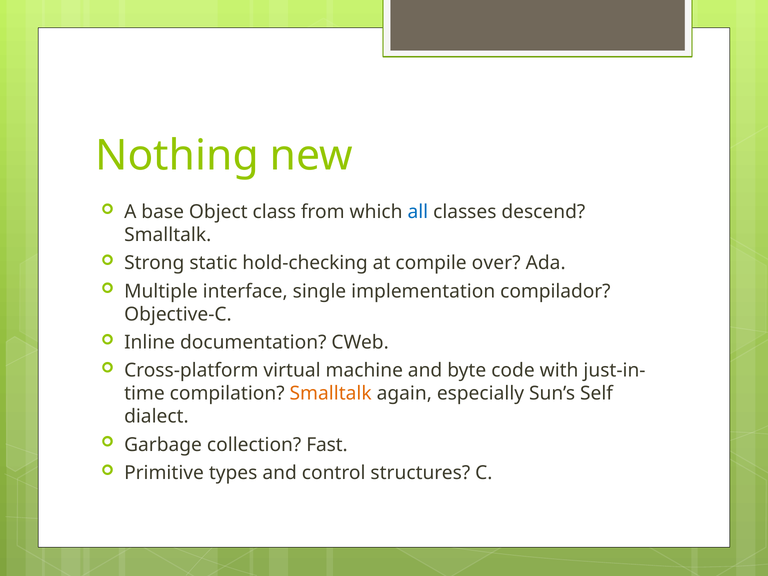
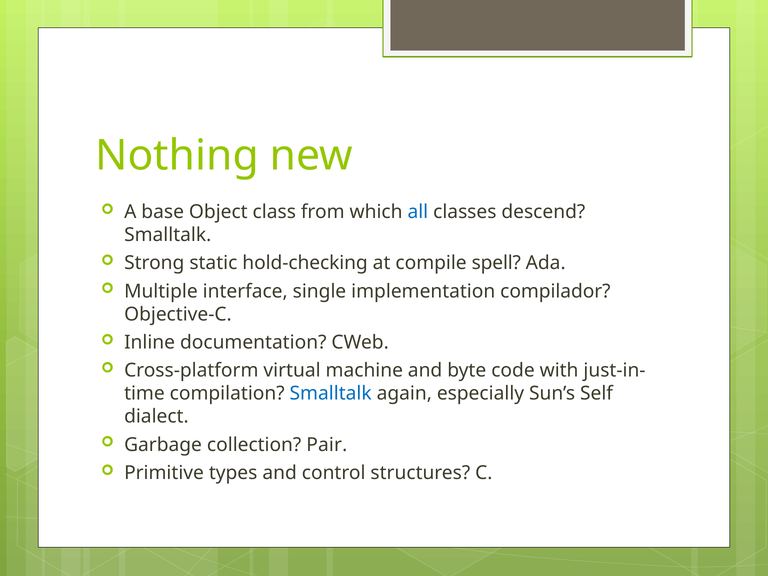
over: over -> spell (496, 263)
Smalltalk colour: orange -> blue (331, 394)
Fast: Fast -> Pair (327, 445)
